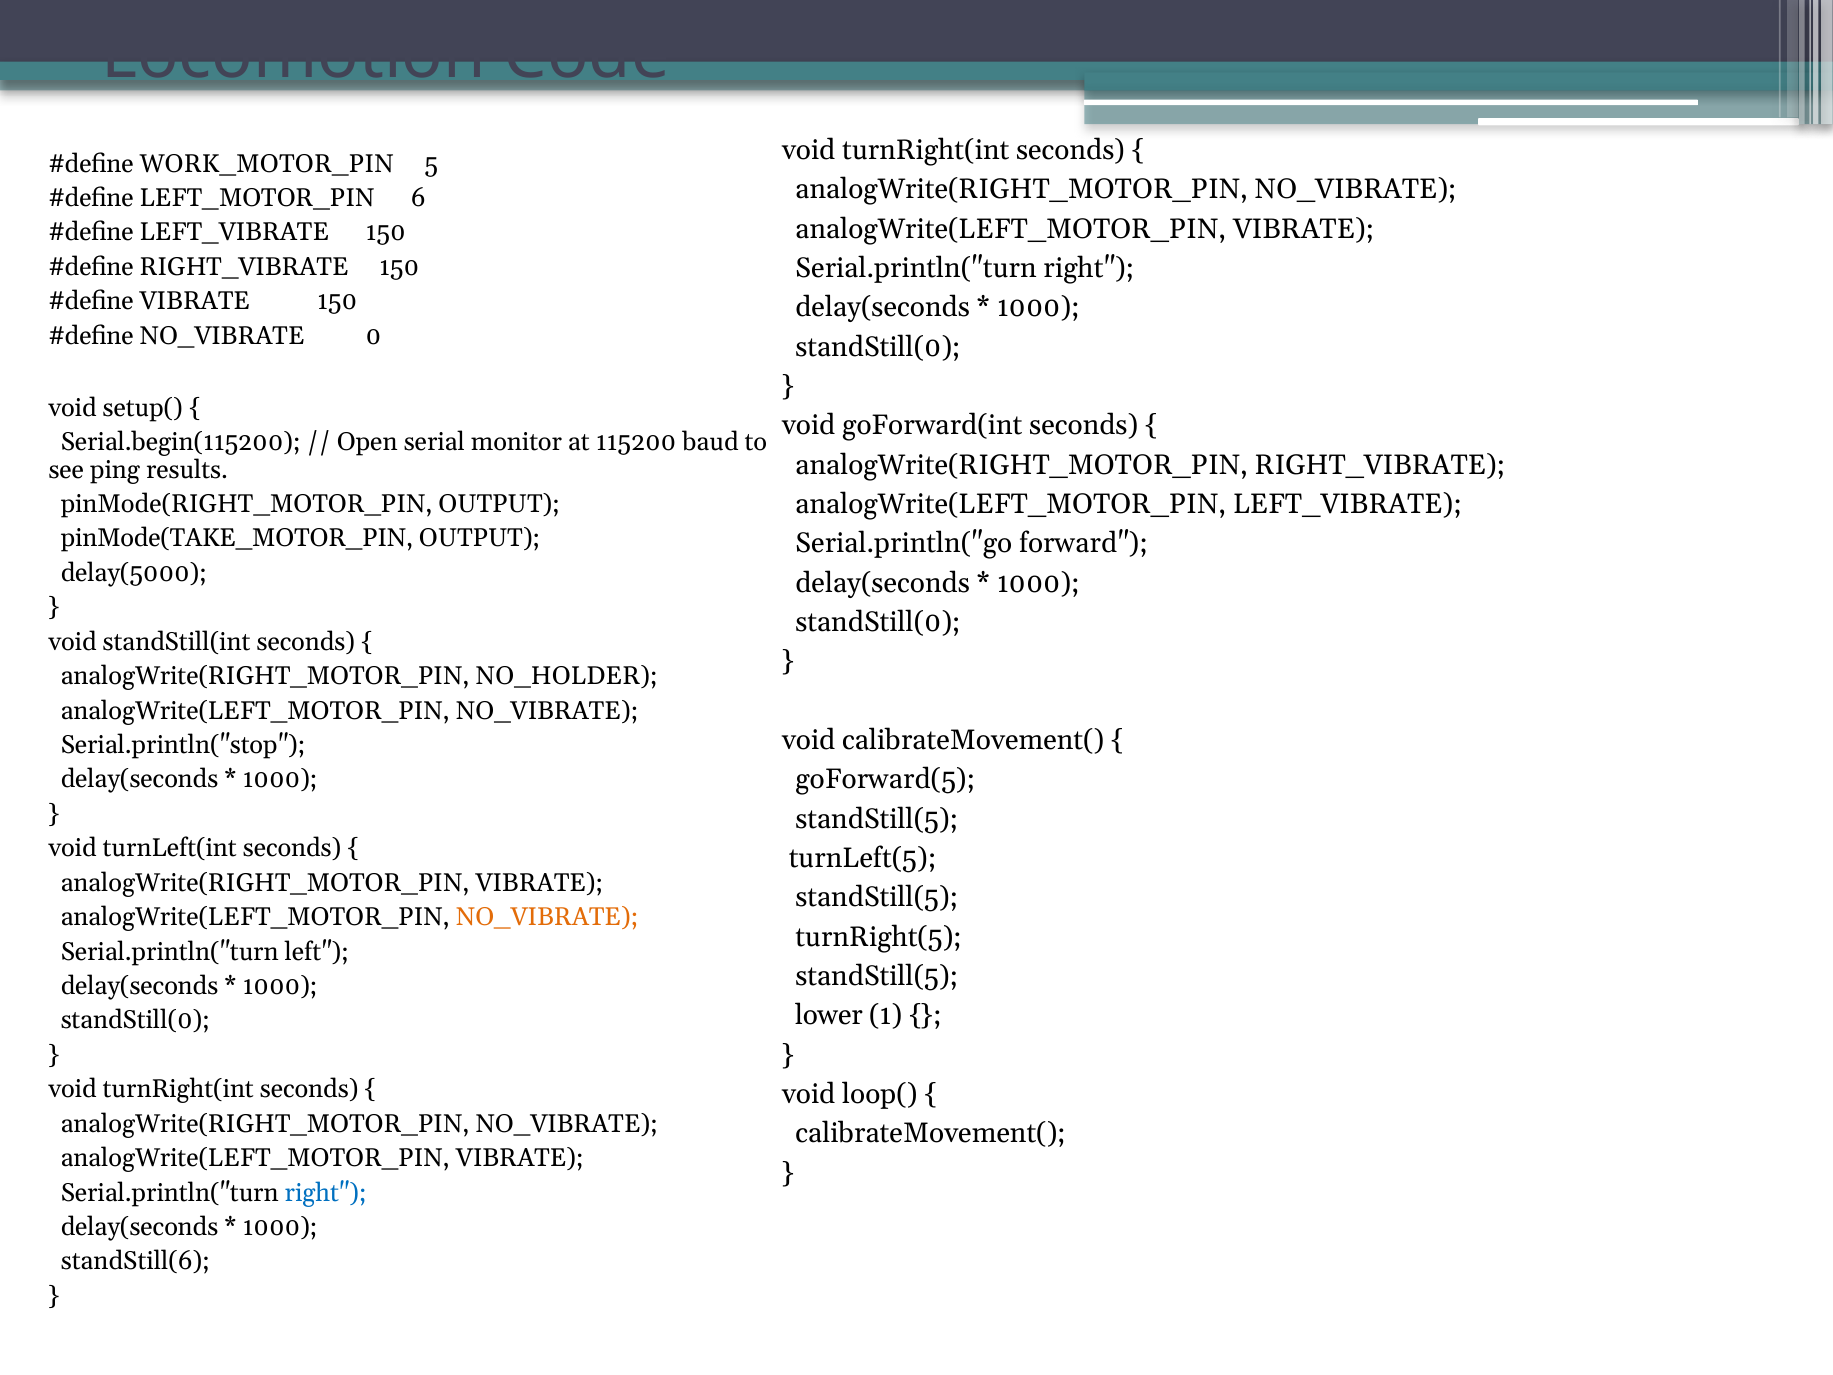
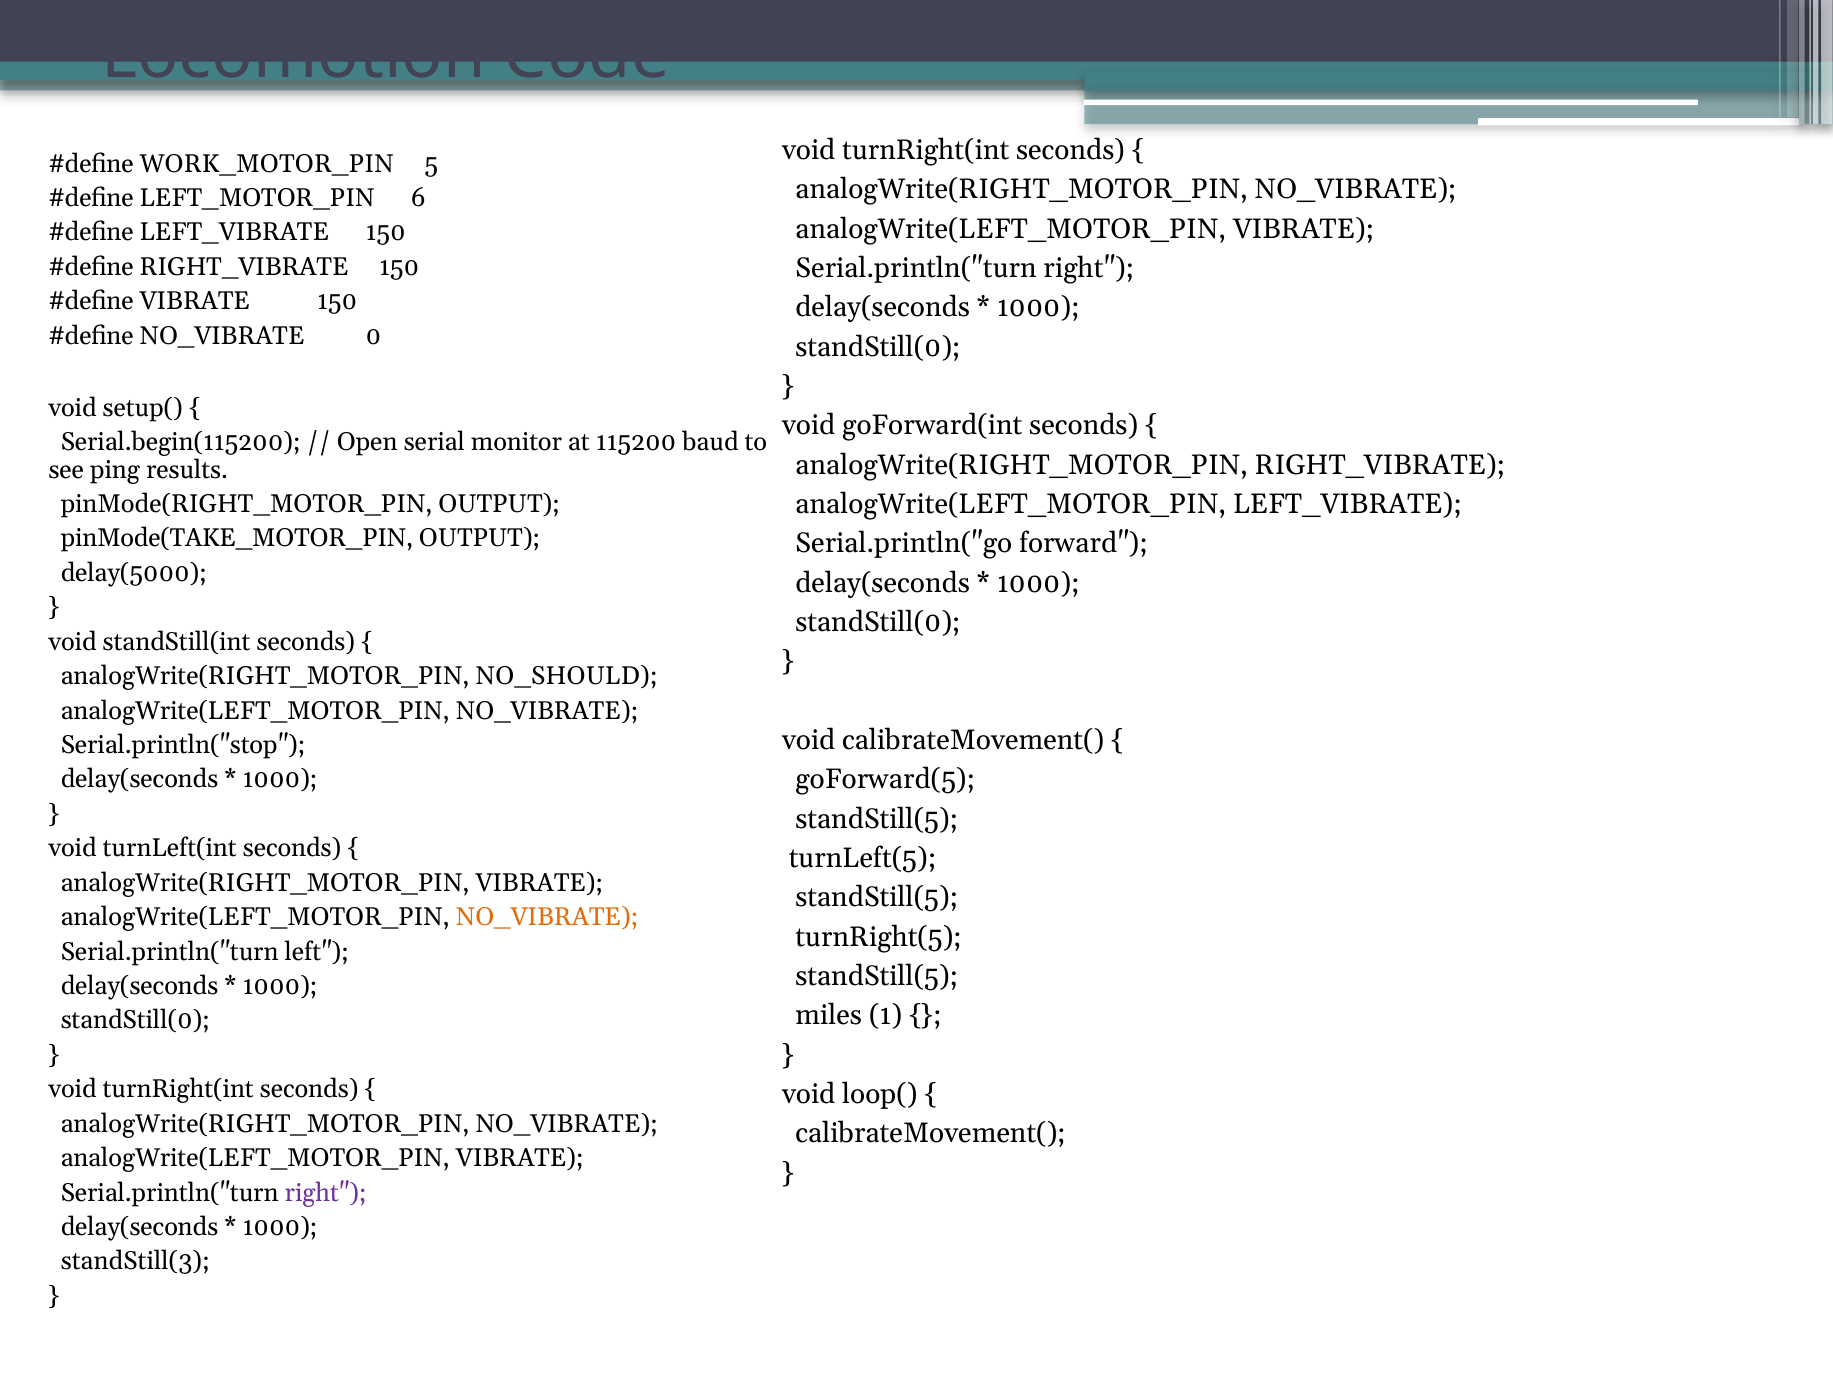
NO_HOLDER: NO_HOLDER -> NO_SHOULD (567, 676)
lower: lower -> miles (829, 1015)
right colour: blue -> purple (326, 1192)
standStill(6: standStill(6 -> standStill(3 (135, 1261)
